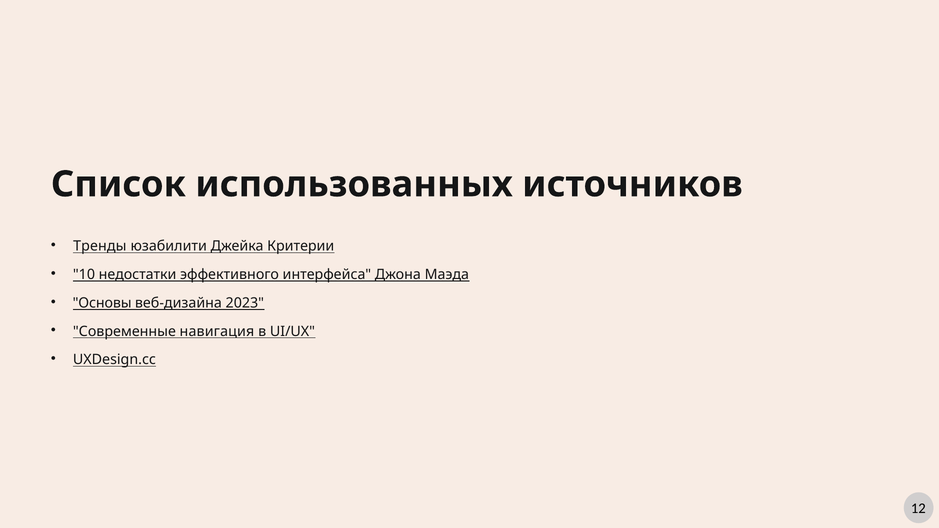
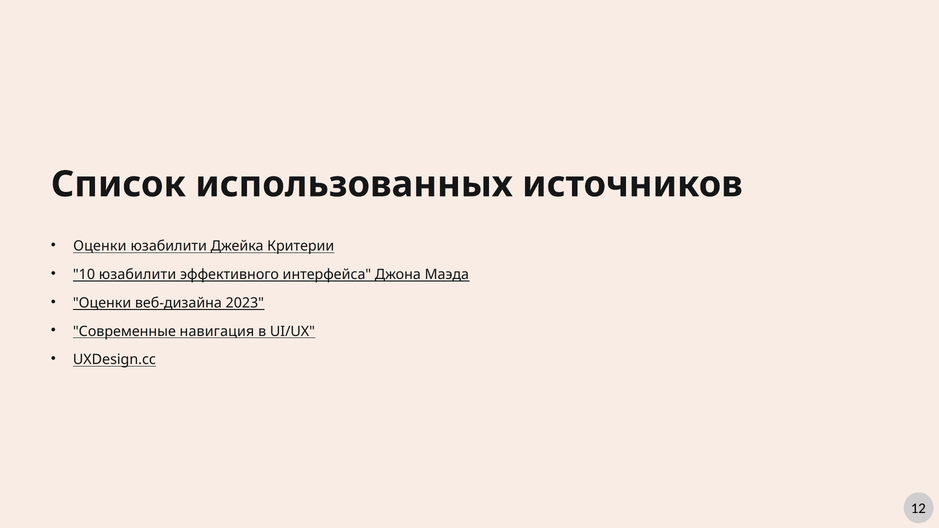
Тренды: Тренды -> Оценки (100, 246)
10 недостатки: недостатки -> юзабилити (137, 275)
Основы: Основы -> Оценки (102, 303)
